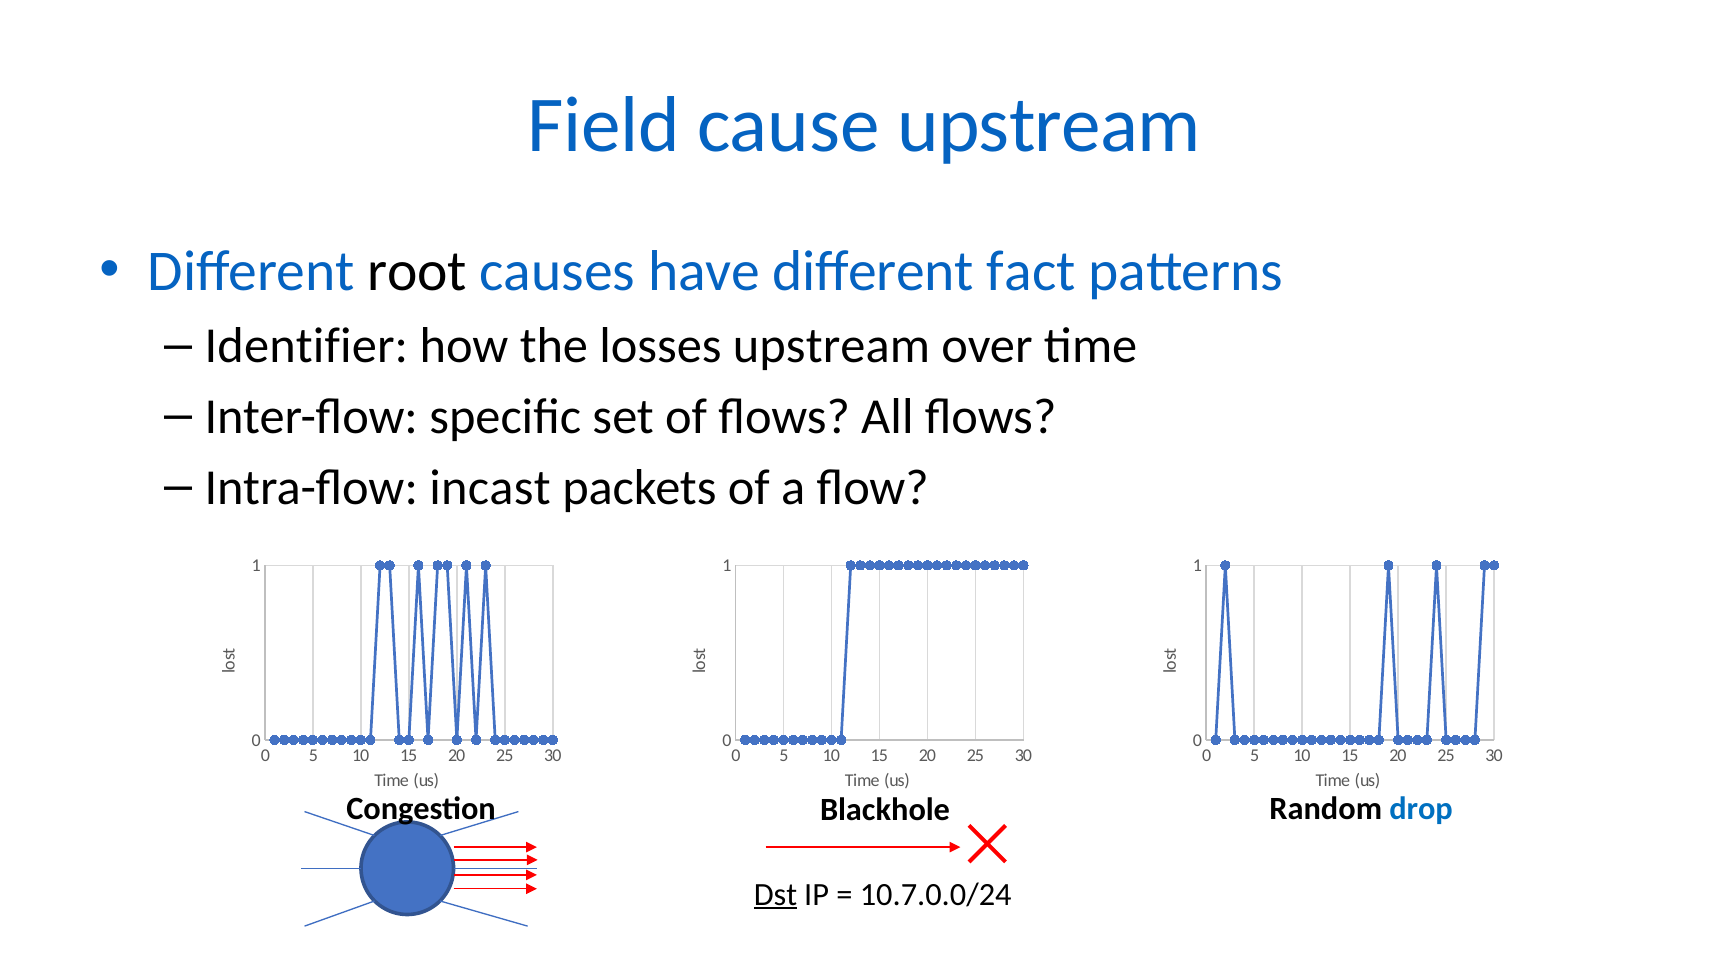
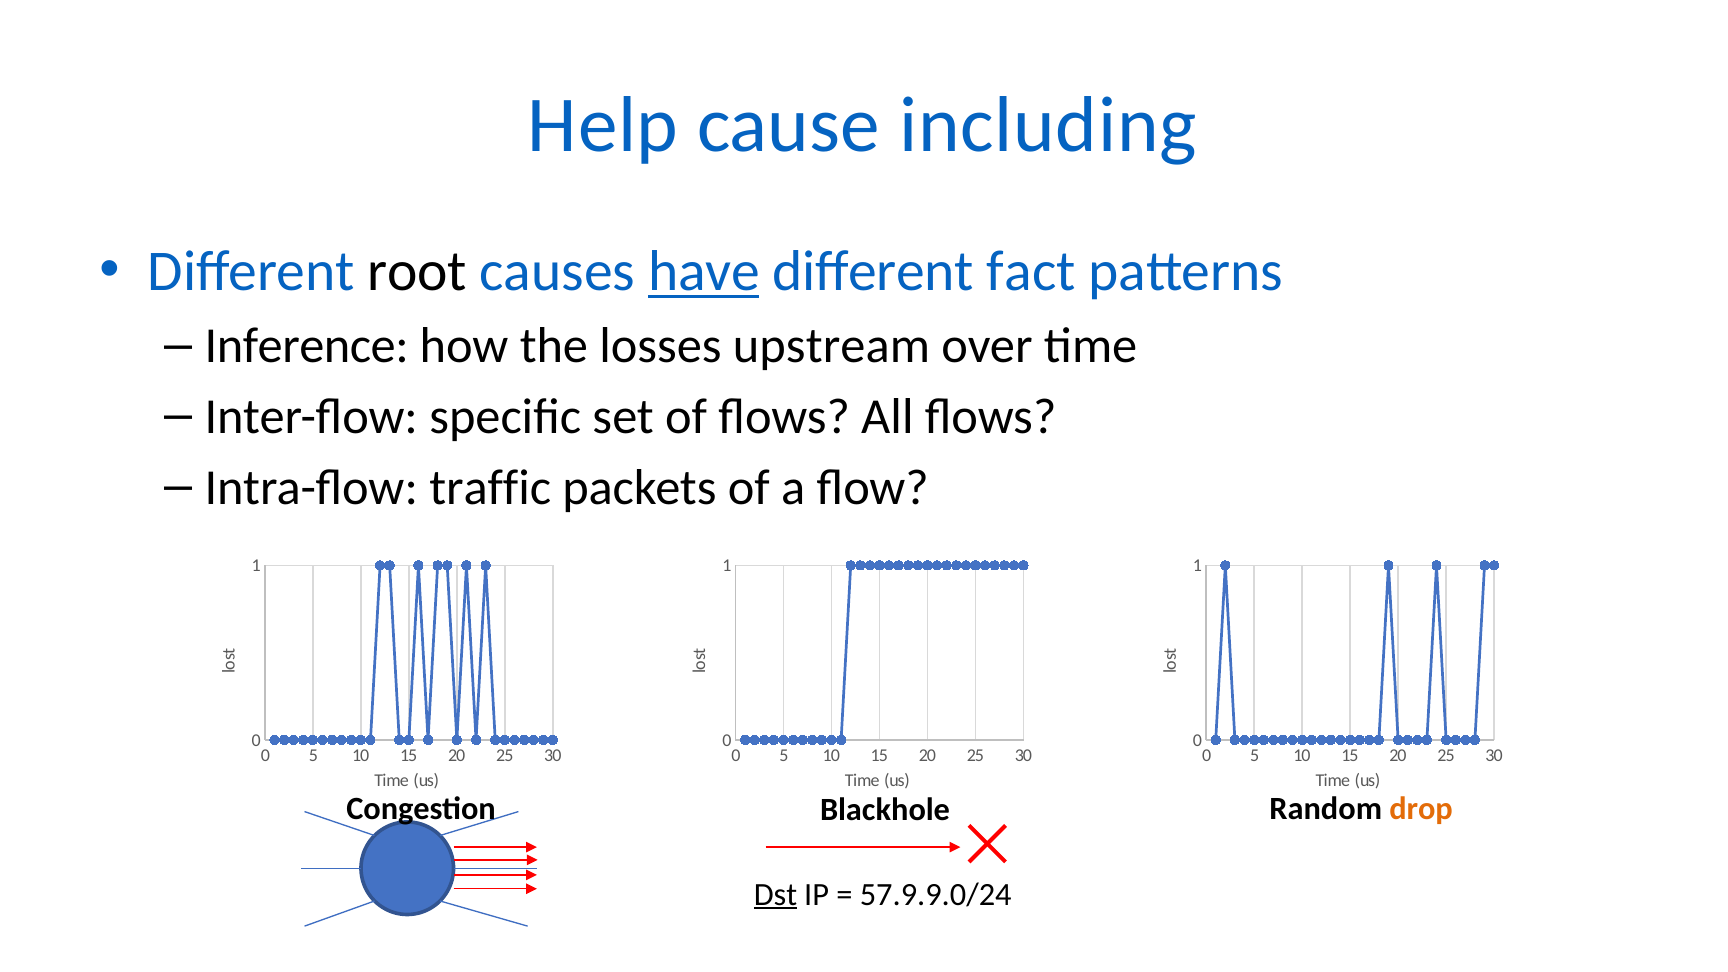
Field: Field -> Help (603, 125)
cause upstream: upstream -> including (1048, 125)
have underline: none -> present (704, 272)
Identifier: Identifier -> Inference (307, 346)
incast: incast -> traffic (490, 488)
drop colour: blue -> orange (1421, 808)
10.7.0.0/24: 10.7.0.0/24 -> 57.9.9.0/24 (936, 894)
